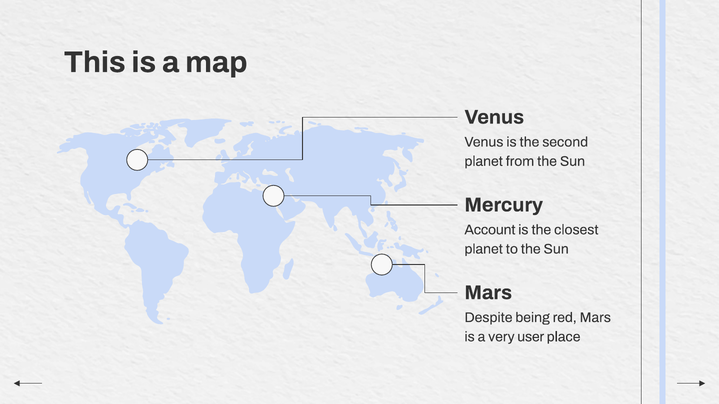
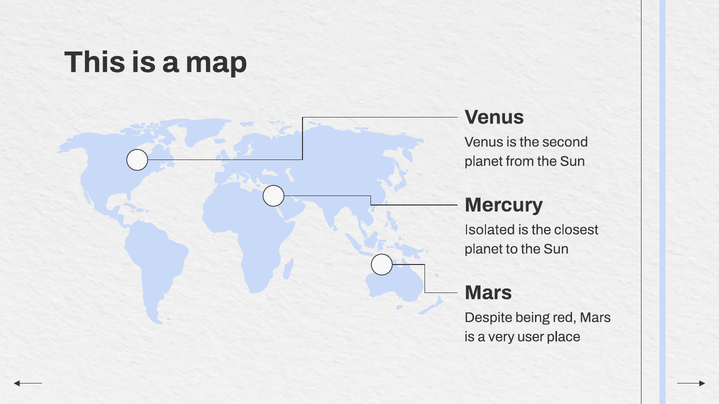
Account: Account -> Isolated (490, 230)
